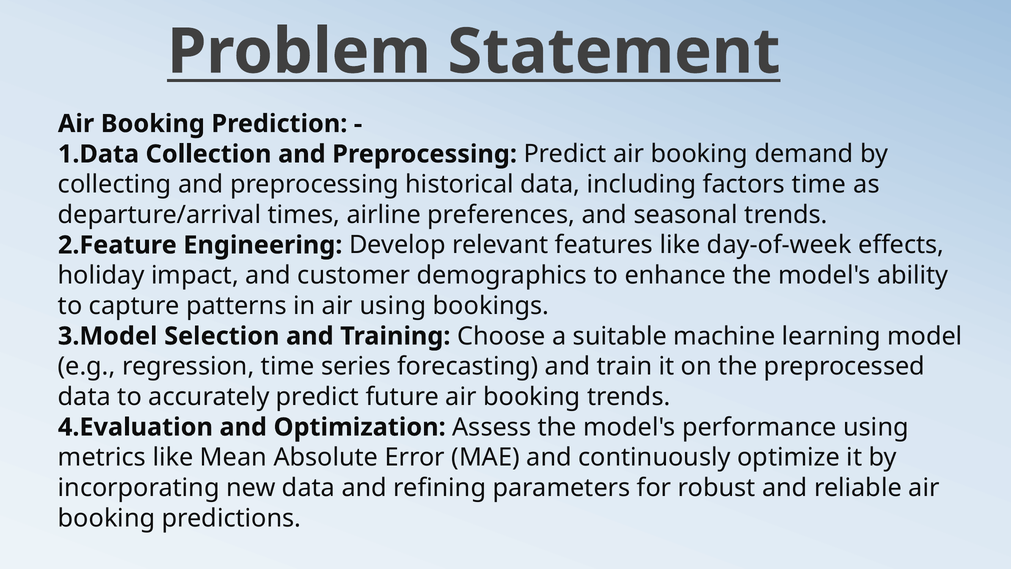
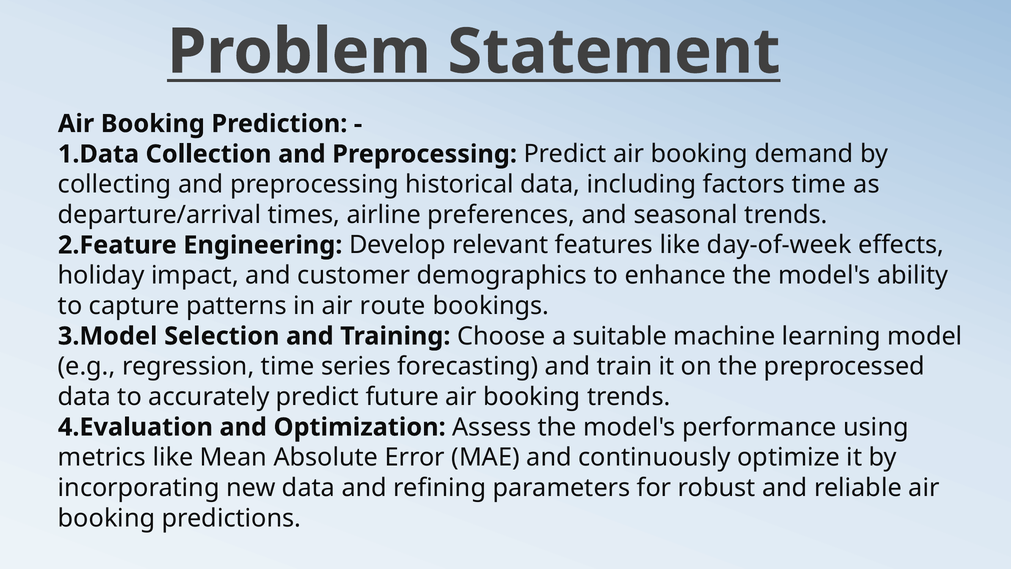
air using: using -> route (393, 306)
